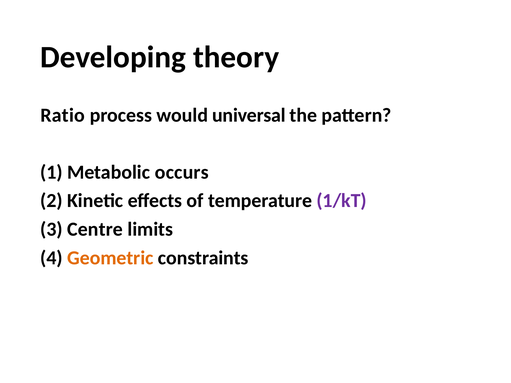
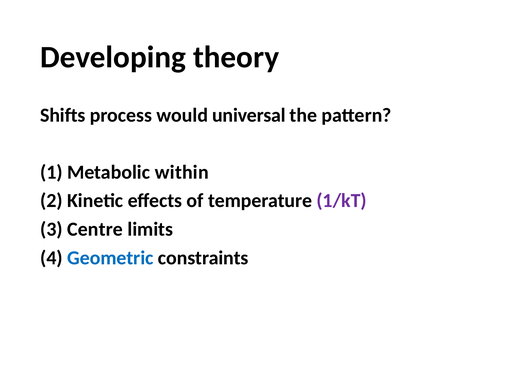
Ratio: Ratio -> Shifts (63, 115)
occurs: occurs -> within (182, 172)
Geometric colour: orange -> blue (110, 258)
